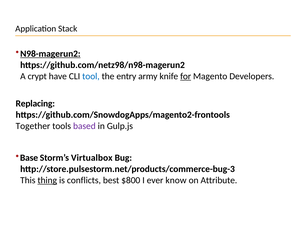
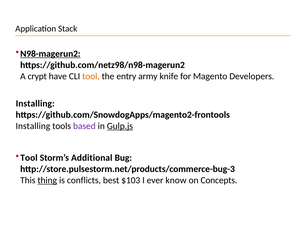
tool colour: blue -> orange (91, 76)
for underline: present -> none (186, 76)
Replacing: Replacing -> Installing (35, 103)
Together: Together -> Installing (33, 126)
Gulp.js underline: none -> present (120, 126)
Base: Base -> Tool (29, 157)
Virtualbox: Virtualbox -> Additional (92, 157)
$800: $800 -> $103 (131, 180)
Attribute: Attribute -> Concepts (219, 180)
